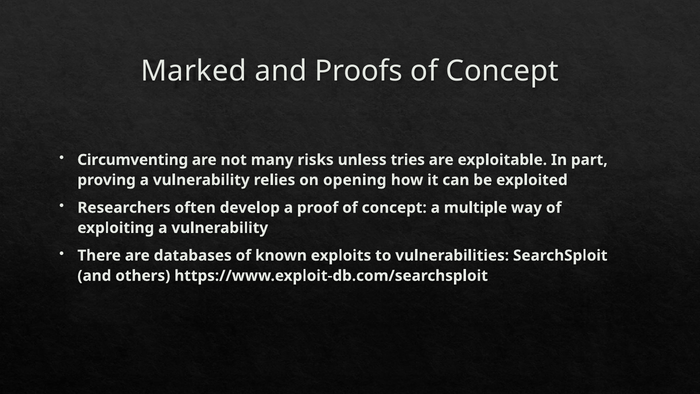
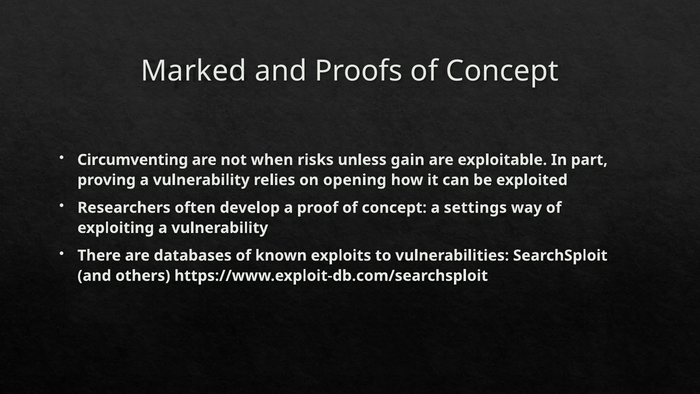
many: many -> when (272, 160)
tries: tries -> gain (408, 160)
multiple: multiple -> settings (475, 208)
